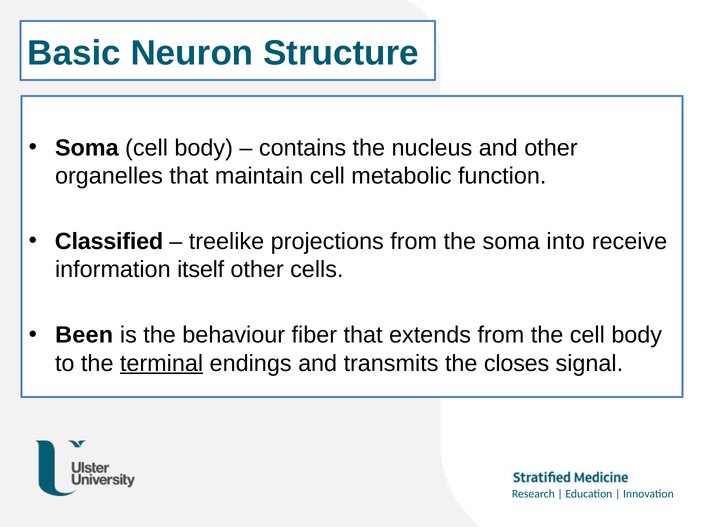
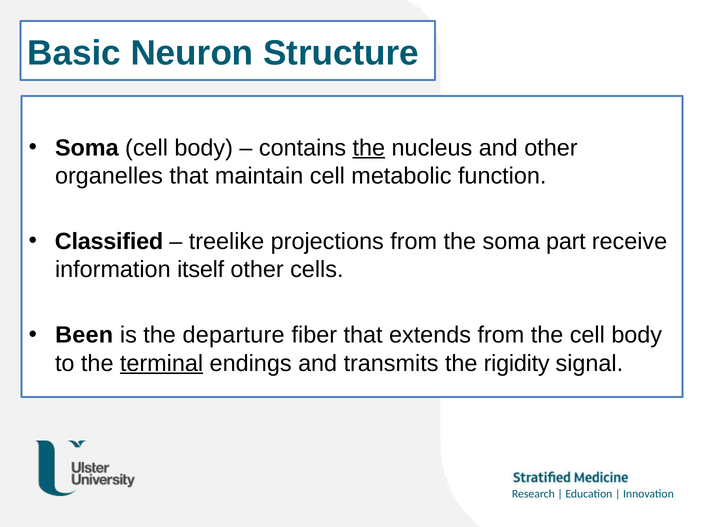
the underline: none -> present (369, 148)
into: into -> part (566, 241)
behaviour: behaviour -> departure (234, 335)
closes: closes -> rigidity (517, 363)
